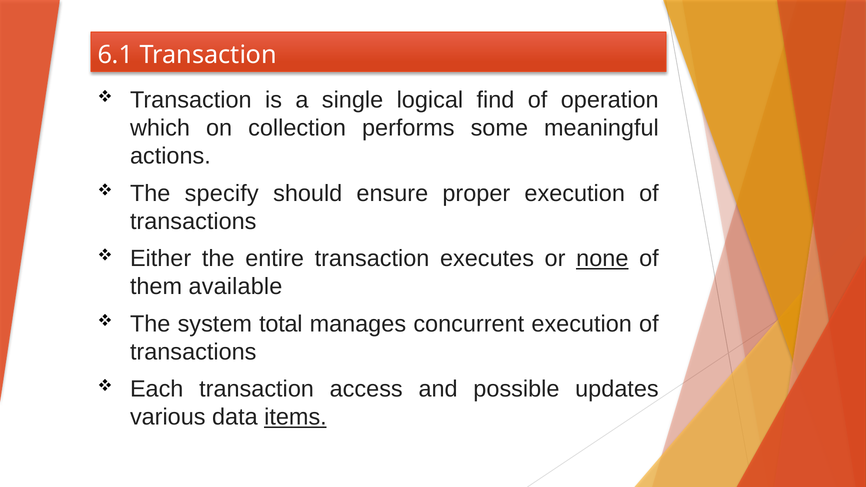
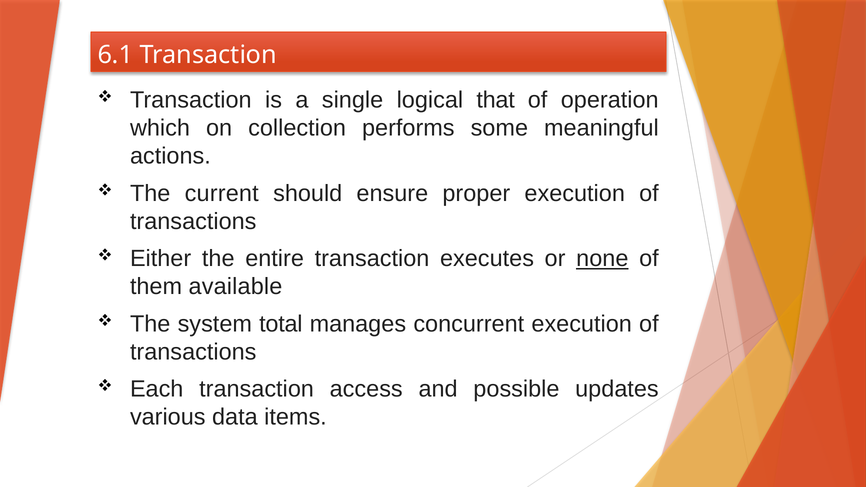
find: find -> that (496, 100)
specify: specify -> current (222, 193)
items underline: present -> none (295, 417)
